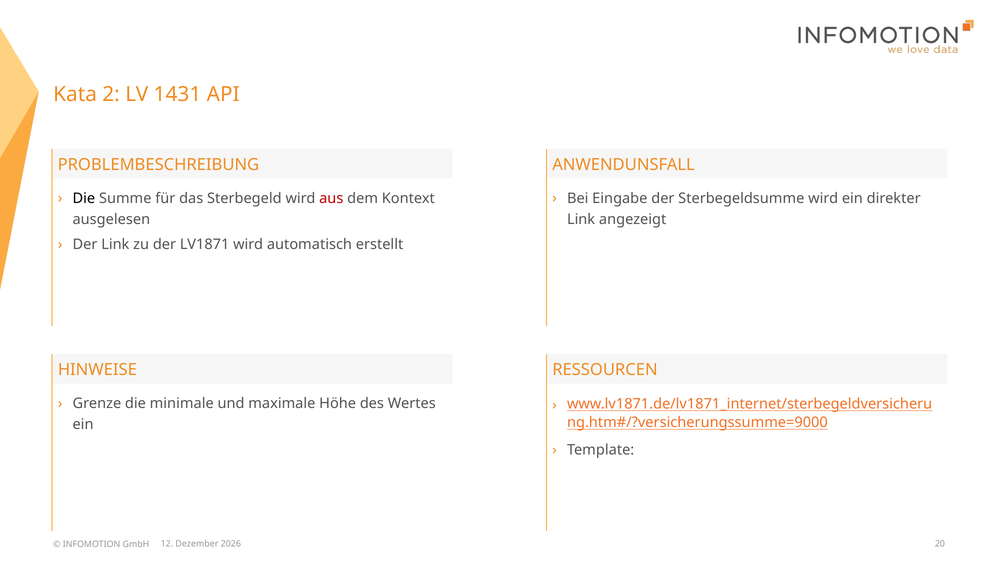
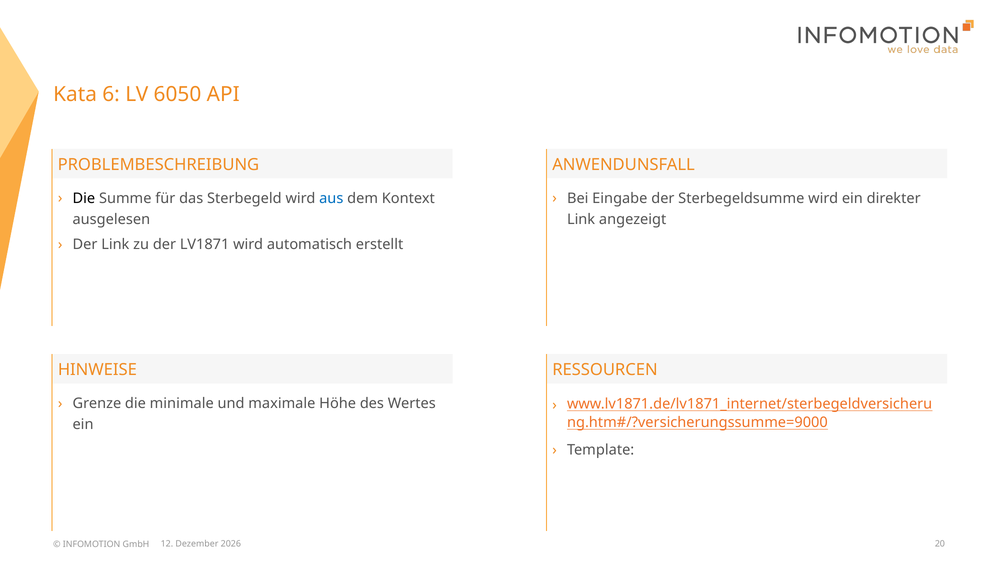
2: 2 -> 6 (111, 94)
1431: 1431 -> 6050 (177, 94)
aus colour: red -> blue (331, 198)
